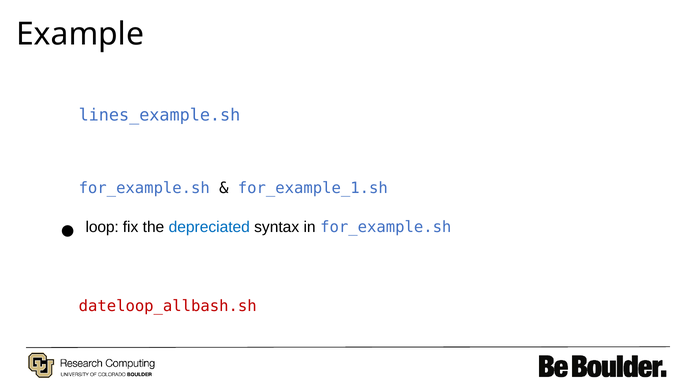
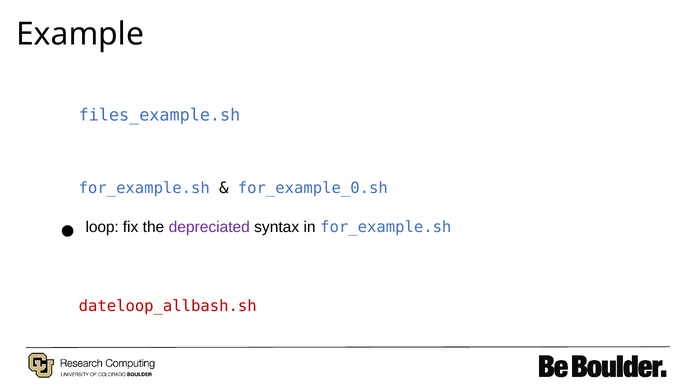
lines_example.sh: lines_example.sh -> files_example.sh (159, 115)
for_example_1.sh: for_example_1.sh -> for_example_0.sh (313, 188)
depreciated colour: blue -> purple (209, 228)
